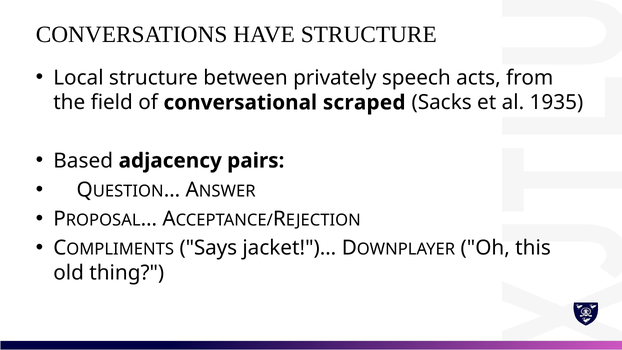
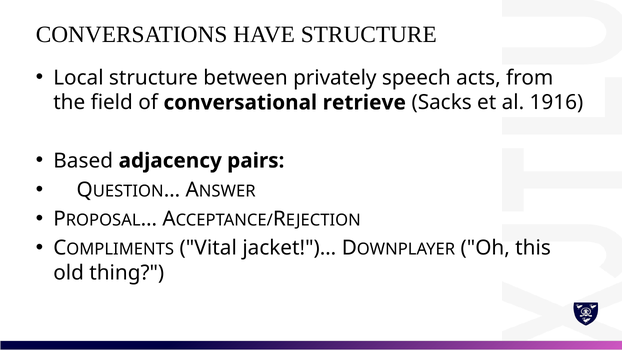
scraped: scraped -> retrieve (364, 103)
1935: 1935 -> 1916 (556, 103)
Says: Says -> Vital (208, 248)
